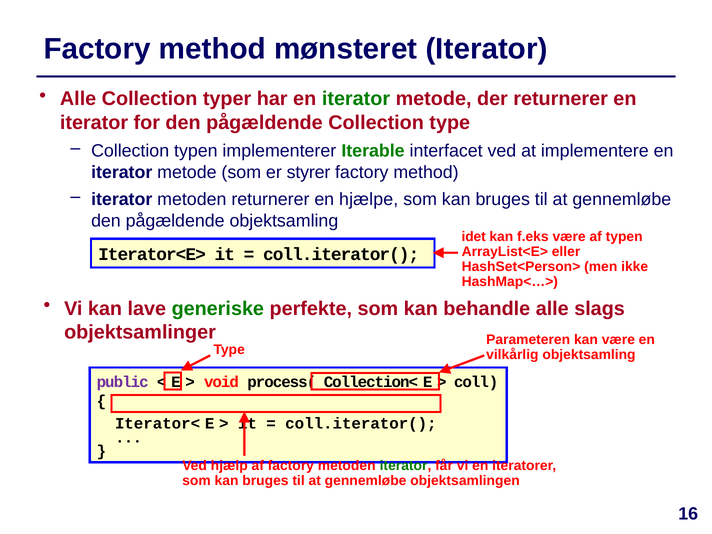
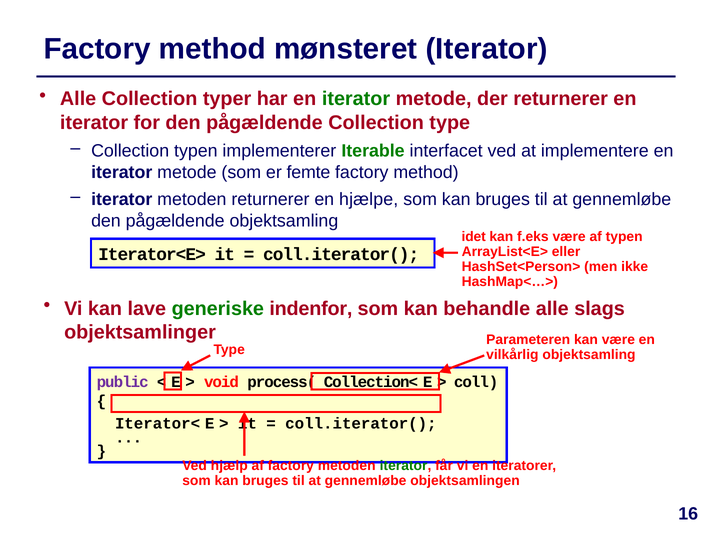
styrer: styrer -> femte (309, 172)
perfekte: perfekte -> indenfor (311, 309)
